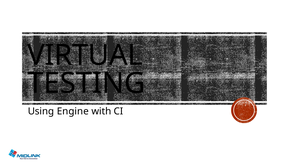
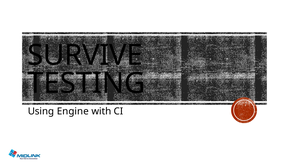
VIRTUAL: VIRTUAL -> SURVIVE (85, 55)
